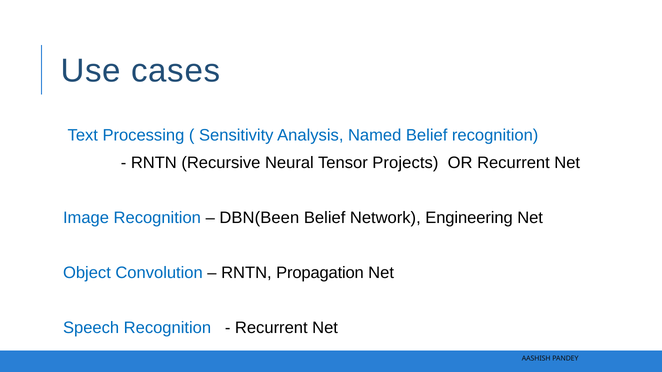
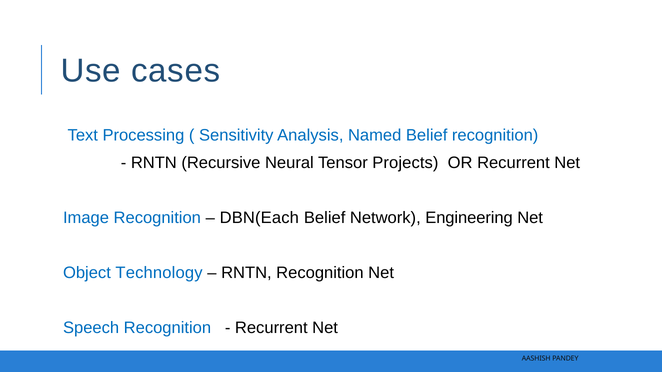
DBN(Been: DBN(Been -> DBN(Each (259, 218)
Convolution: Convolution -> Technology (159, 273)
RNTN Propagation: Propagation -> Recognition (320, 273)
